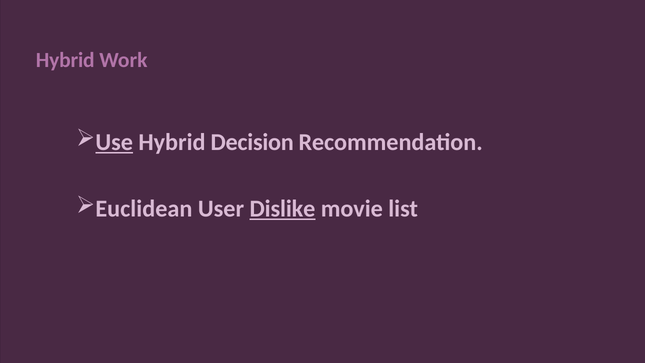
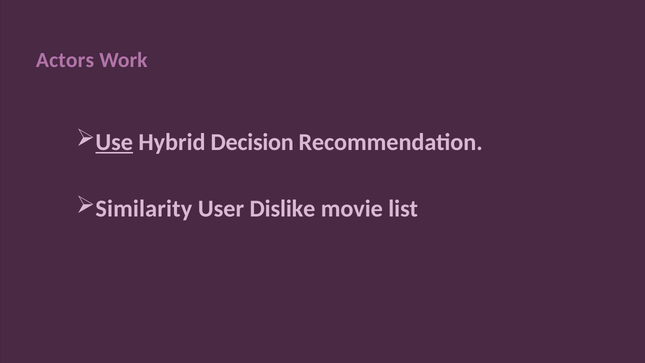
Hybrid: Hybrid -> Actors (65, 60)
Euclidean: Euclidean -> Similarity (144, 209)
Dislike underline: present -> none (282, 209)
